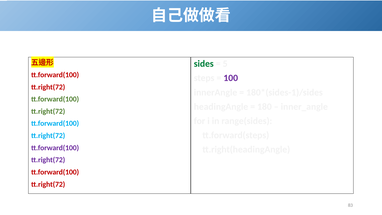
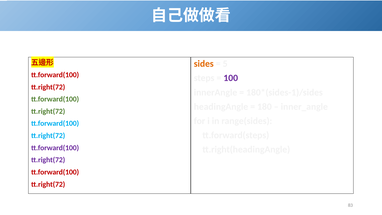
sides colour: green -> orange (204, 64)
